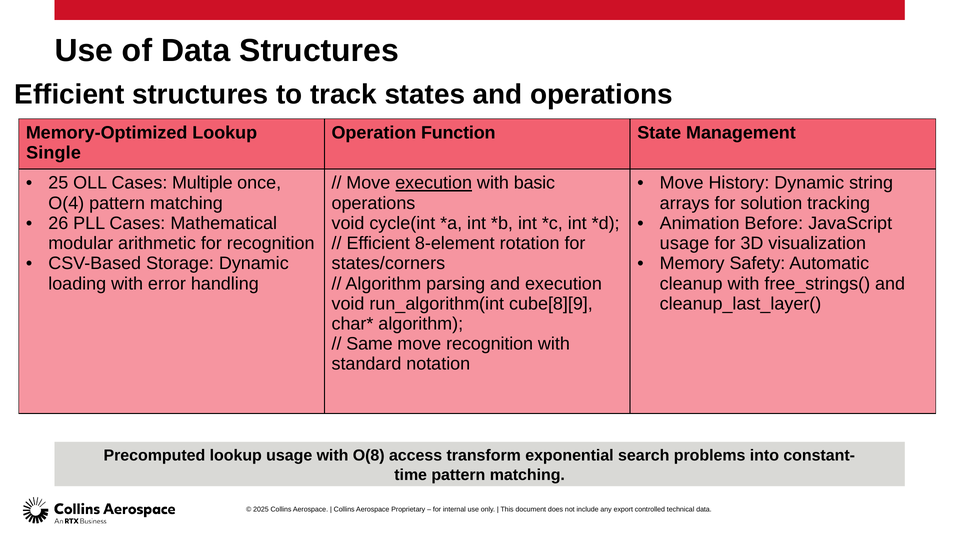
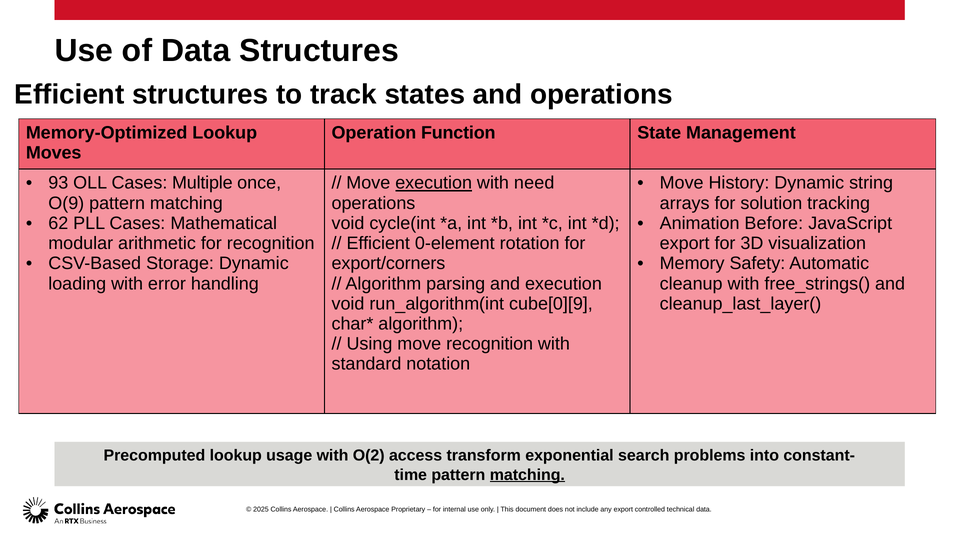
Single: Single -> Moves (54, 153)
25: 25 -> 93 (58, 183)
basic: basic -> need (534, 183)
O(4: O(4 -> O(9 (66, 203)
26: 26 -> 62 (58, 223)
8-element: 8-element -> 0-element (455, 243)
usage: usage -> export (685, 243)
states/corners: states/corners -> export/corners (388, 263)
cube[8][9: cube[8][9 -> cube[0][9 (551, 304)
Same: Same -> Using (369, 344)
O(8: O(8 -> O(2 (369, 456)
matching underline: none -> present (527, 475)
